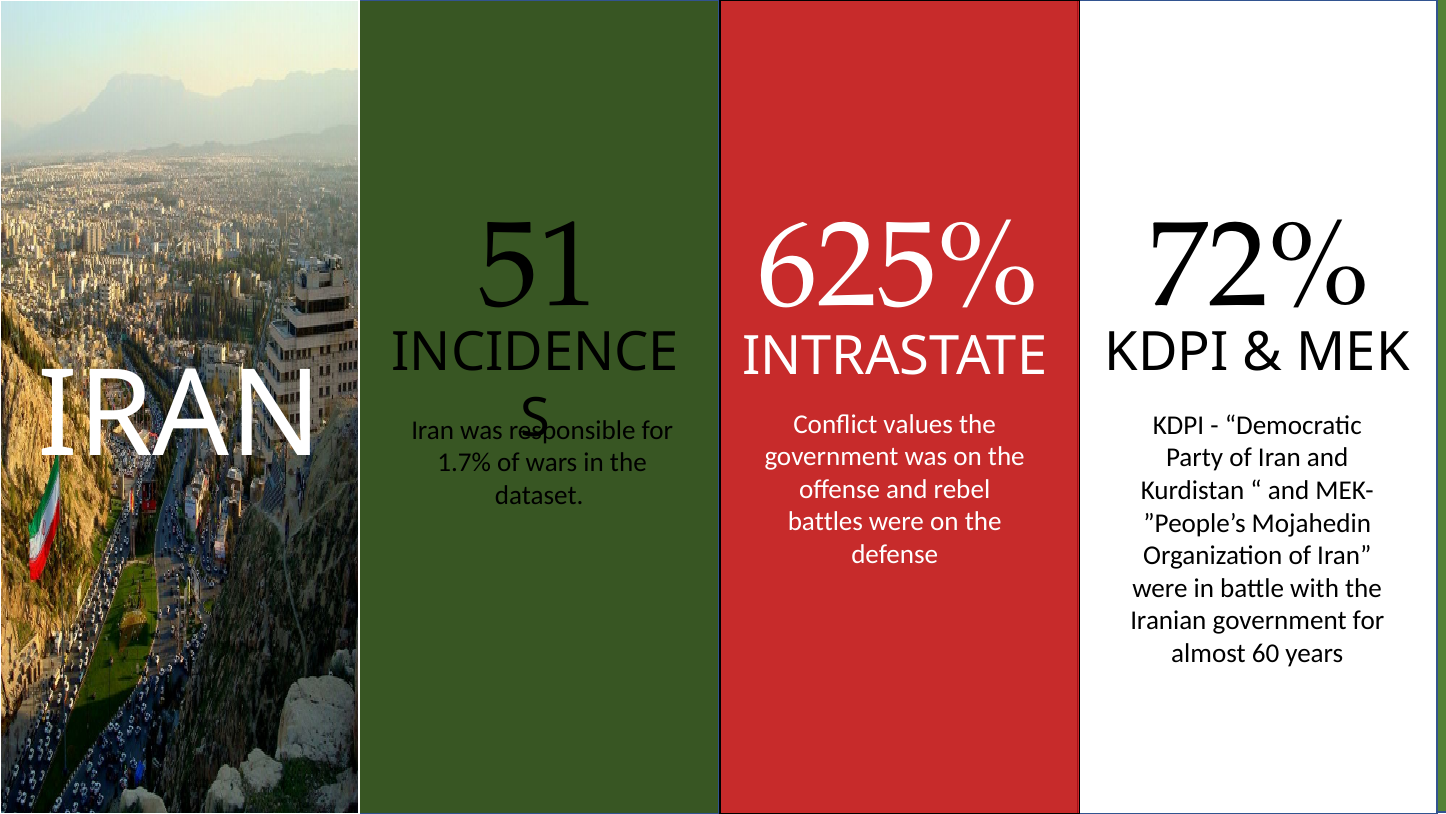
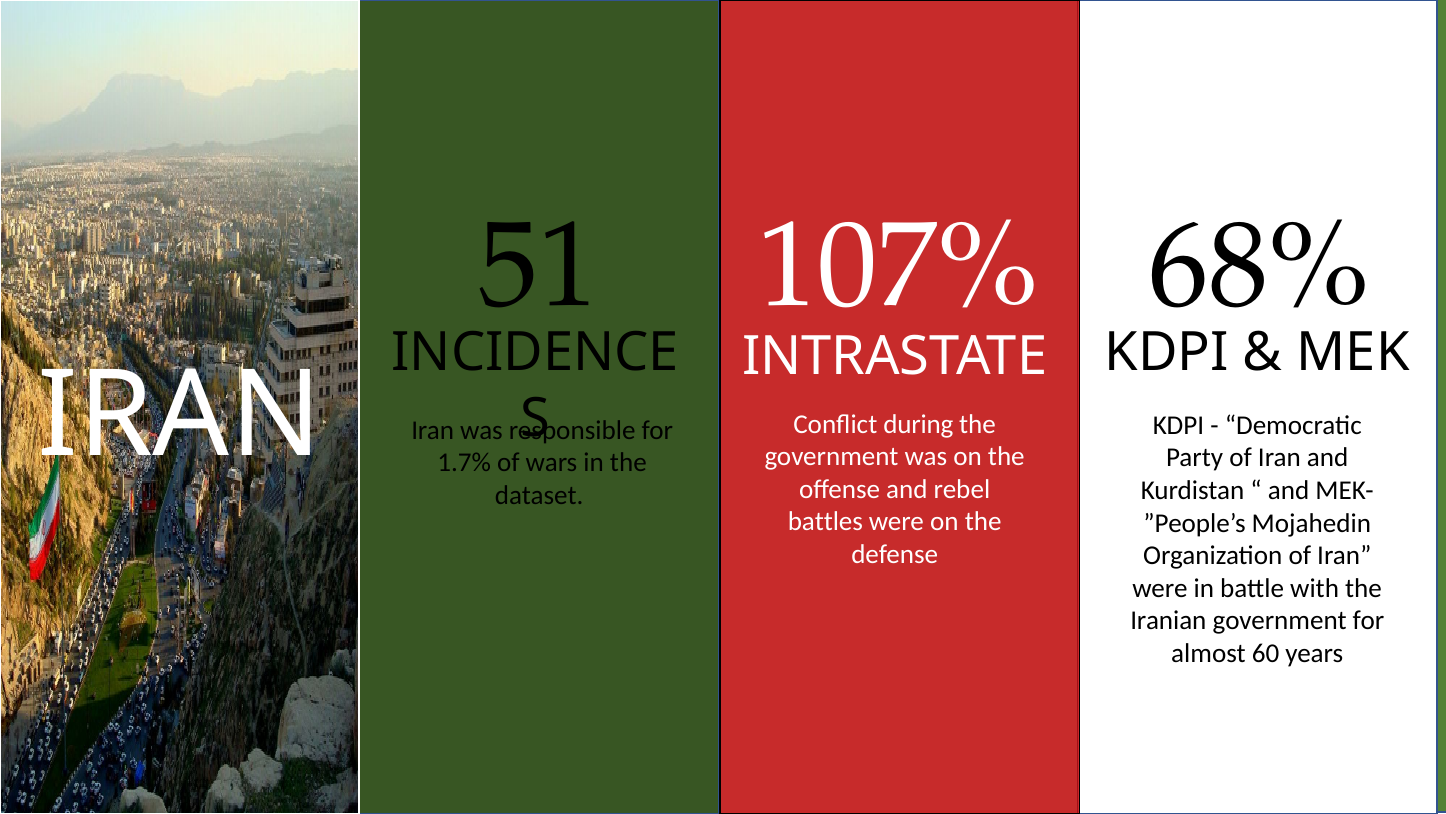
625%: 625% -> 107% (898, 266)
72%: 72% -> 68% (1259, 266)
values: values -> during (918, 424)
